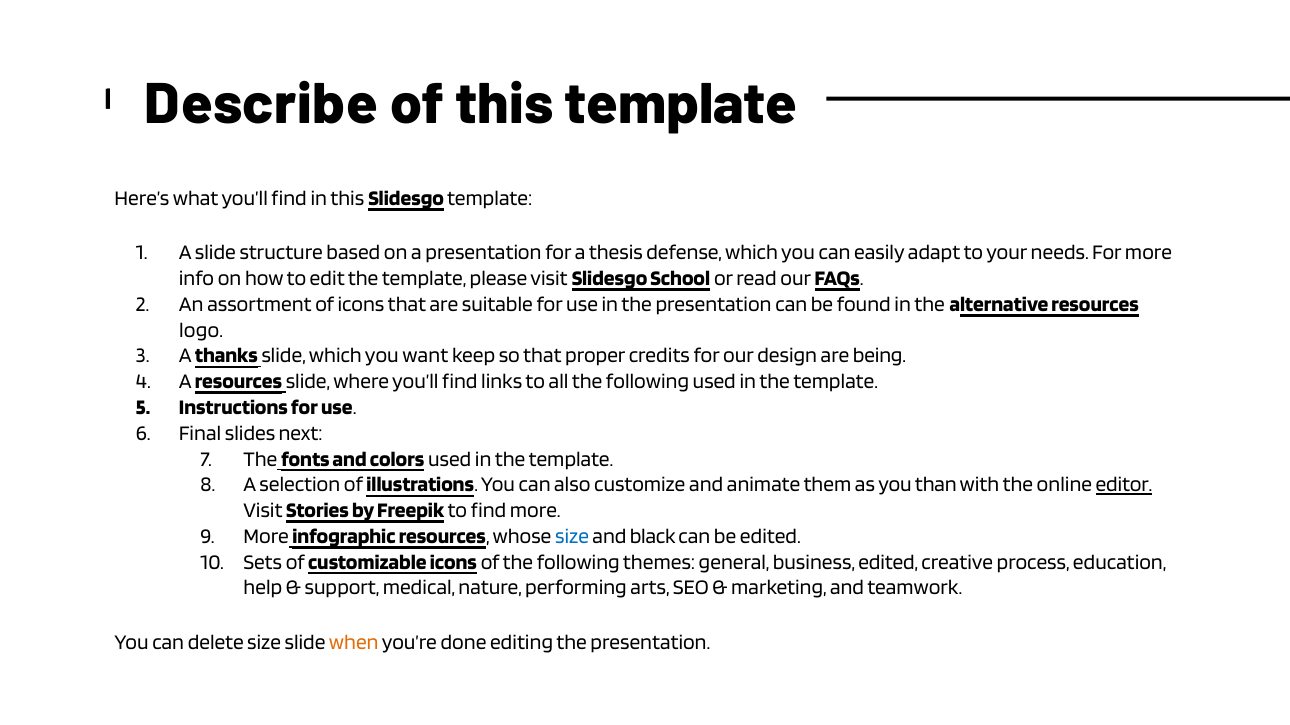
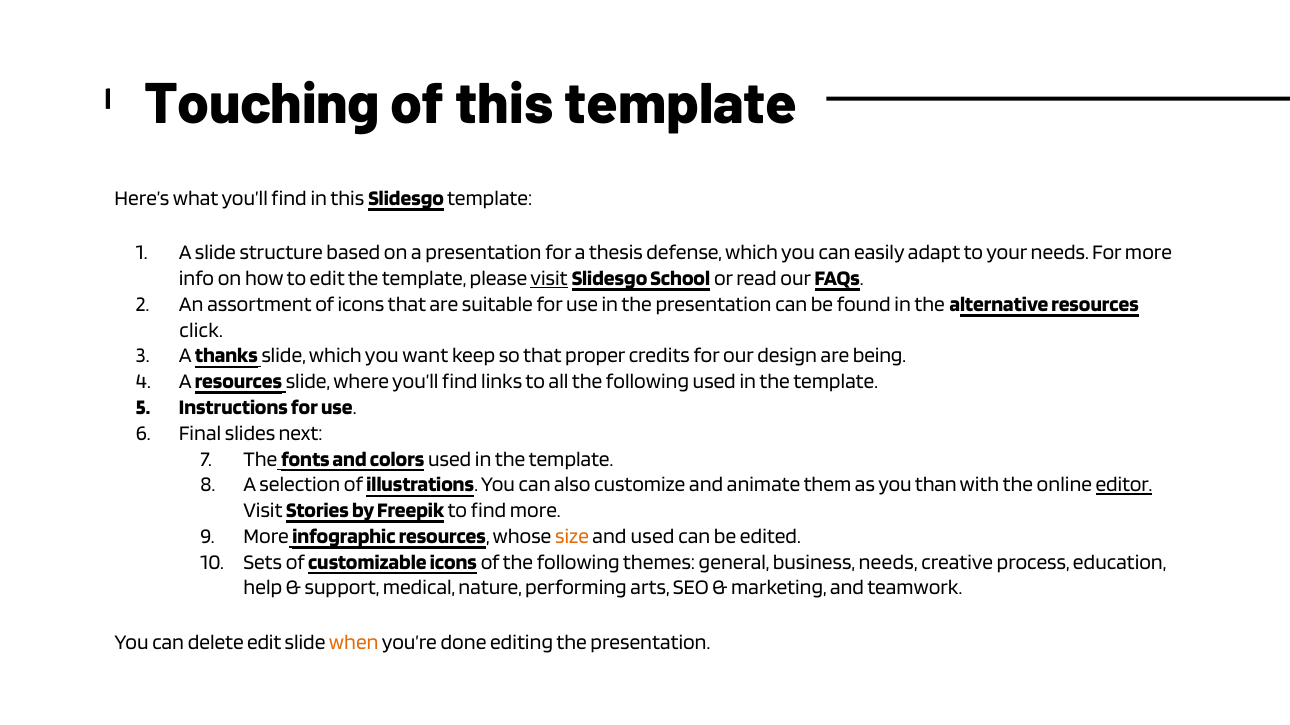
Describe: Describe -> Touching (262, 104)
visit underline: none -> present (549, 279)
logo: logo -> click (201, 330)
size colour: blue -> orange (572, 537)
and black: black -> used (653, 537)
business edited: edited -> needs (888, 563)
delete size: size -> edit (264, 643)
